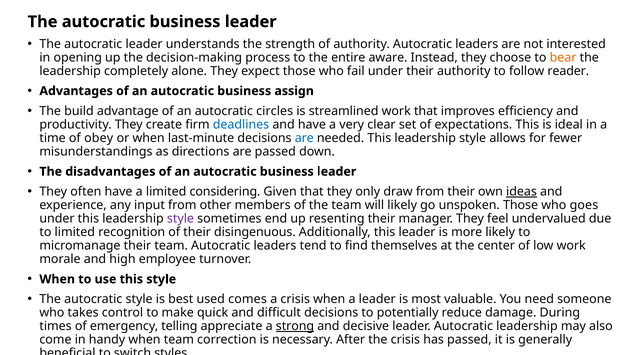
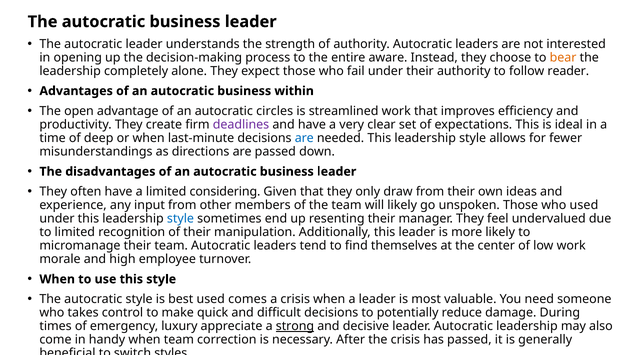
assign: assign -> within (294, 91)
build: build -> open (79, 111)
deadlines colour: blue -> purple (241, 124)
obey: obey -> deep (99, 138)
ideas underline: present -> none (522, 191)
who goes: goes -> used (584, 205)
style colour: purple -> blue (180, 218)
disingenuous: disingenuous -> manipulation (255, 232)
telling: telling -> luxury (179, 326)
